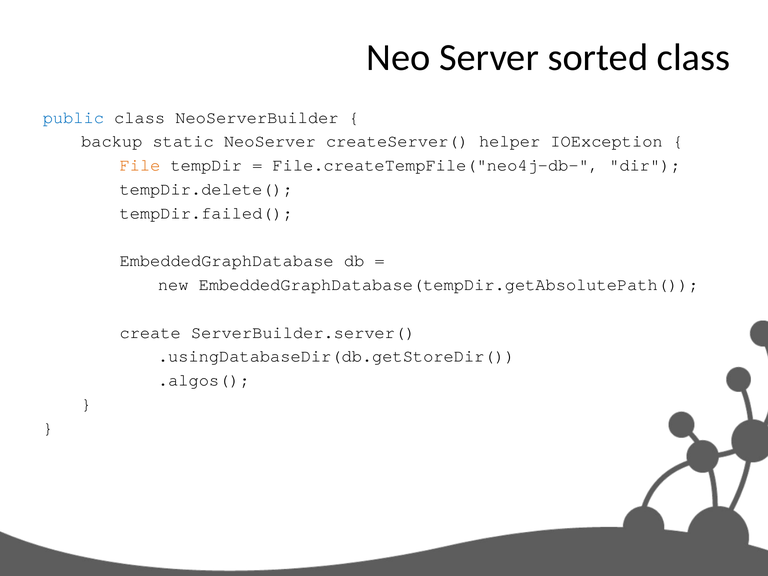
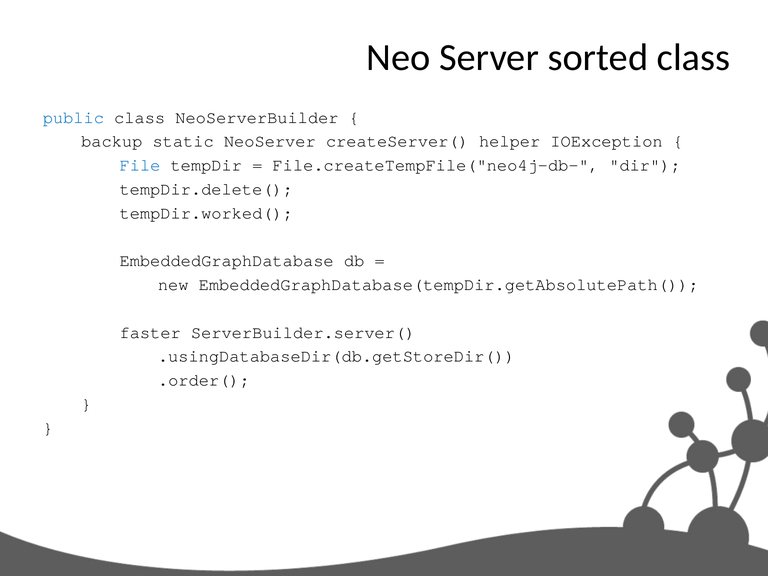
File colour: orange -> blue (140, 165)
tempDir.failed(: tempDir.failed( -> tempDir.worked( (206, 213)
create: create -> faster (150, 332)
.algos(: .algos( -> .order( (204, 380)
